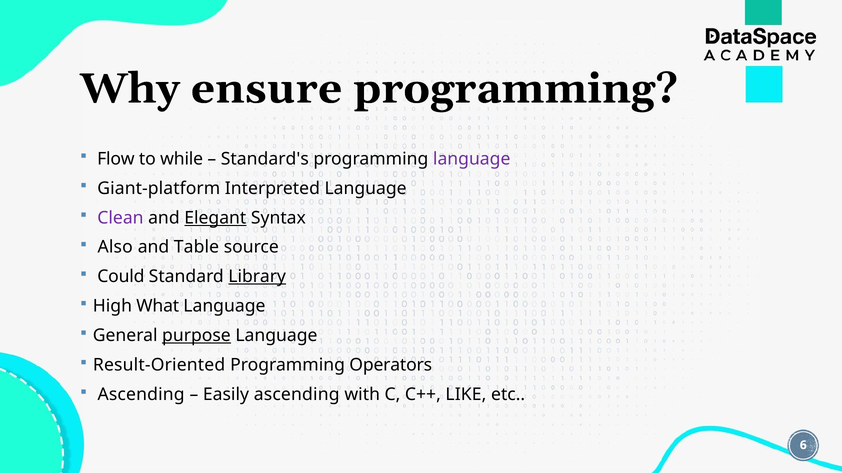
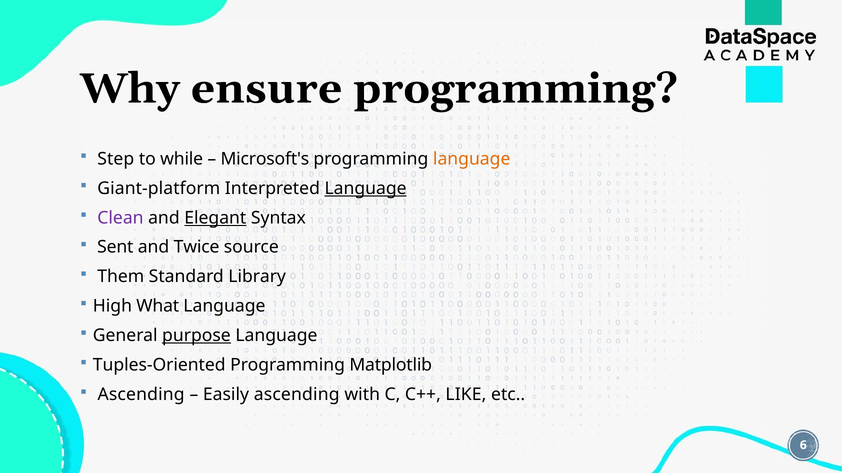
Flow: Flow -> Step (116, 159)
Standard's: Standard's -> Microsoft's (265, 159)
language colour: purple -> orange (472, 159)
Language underline: none -> present (366, 189)
Also: Also -> Sent (115, 248)
Table: Table -> Twice (197, 248)
Could: Could -> Them (121, 277)
Library underline: present -> none (257, 277)
Result-Oriented: Result-Oriented -> Tuples-Oriented (159, 365)
Operators: Operators -> Matplotlib (391, 365)
